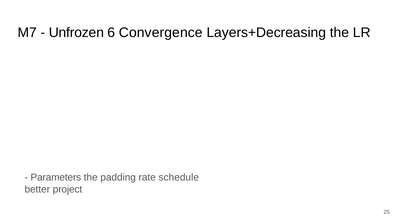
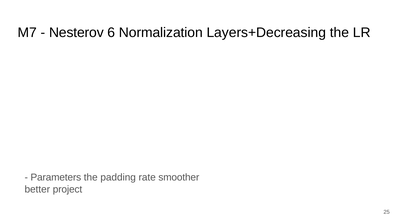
Unfrozen: Unfrozen -> Nesterov (76, 33)
Convergence: Convergence -> Normalization (161, 33)
schedule: schedule -> smoother (179, 178)
